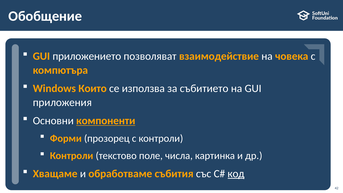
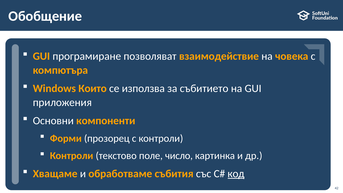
приложението: приложението -> програмиране (87, 56)
компоненти underline: present -> none (106, 121)
числа: числа -> число (179, 156)
